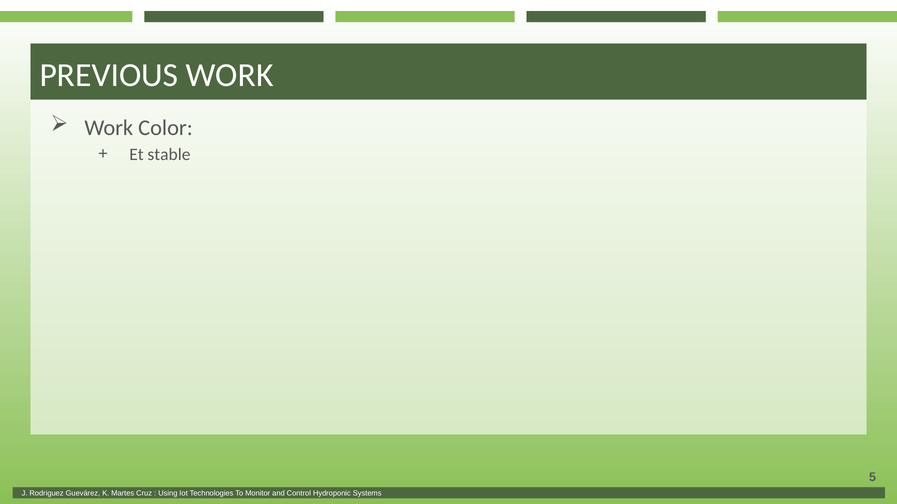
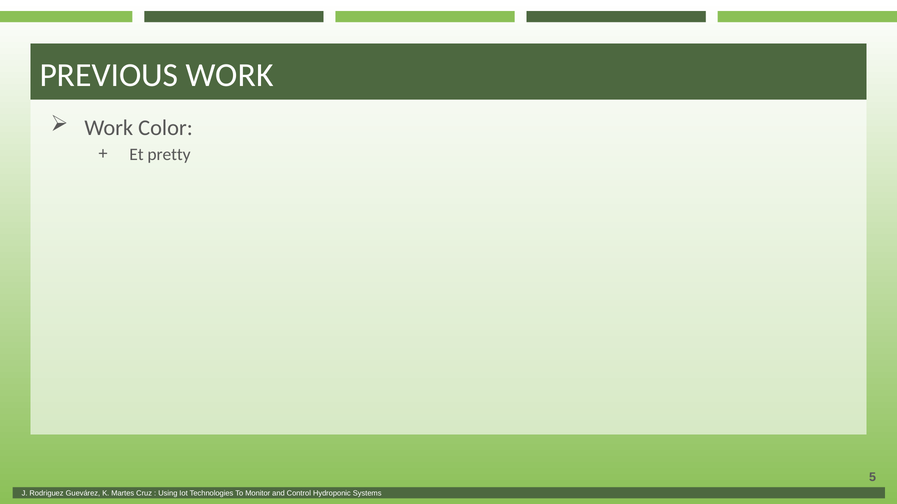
stable: stable -> pretty (169, 155)
